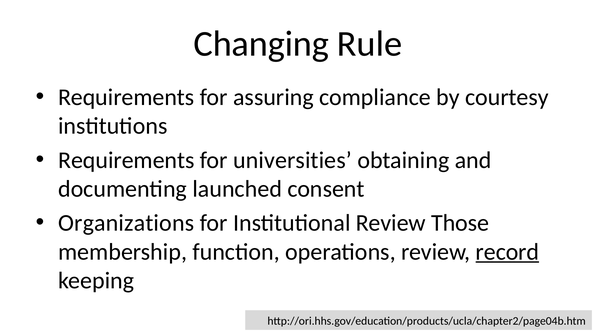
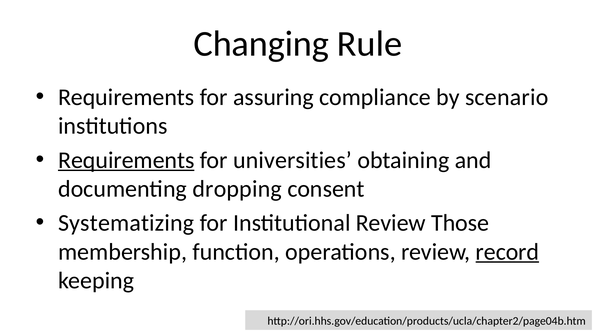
courtesy: courtesy -> scenario (507, 97)
Requirements underline: none -> present (126, 160)
launched: launched -> dropping (237, 189)
Organizations: Organizations -> Systematizing (126, 223)
